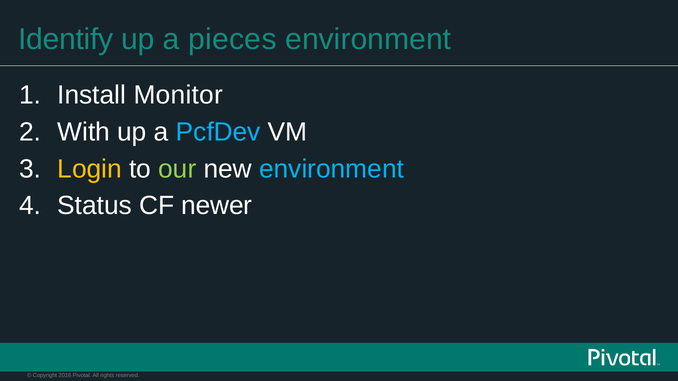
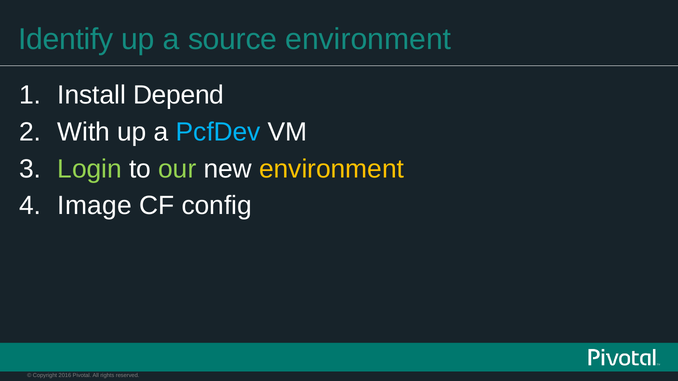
pieces: pieces -> source (233, 39)
Monitor: Monitor -> Depend (179, 95)
Login colour: yellow -> light green (90, 169)
environment colour: light blue -> yellow (332, 169)
Status: Status -> Image (95, 206)
newer: newer -> config (217, 206)
